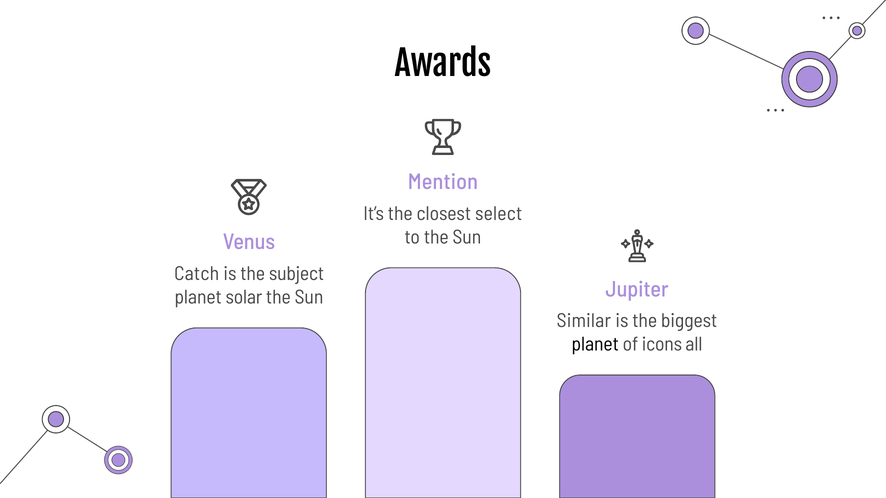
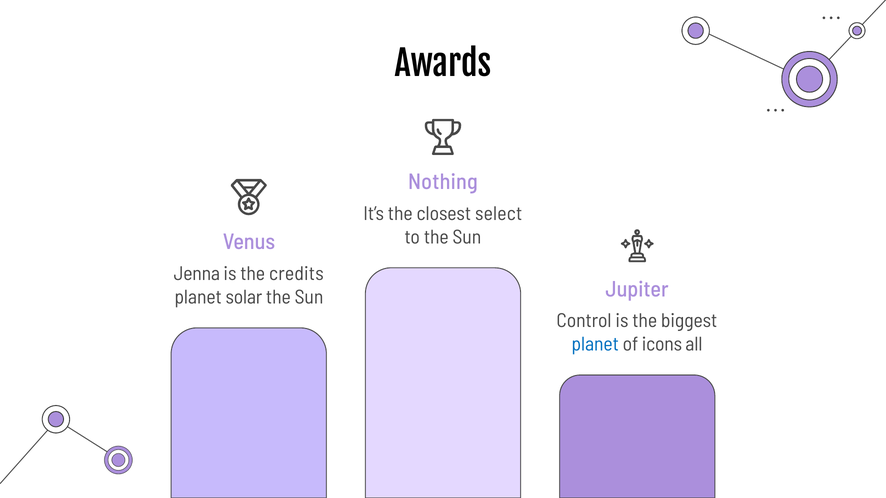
Mention: Mention -> Nothing (443, 182)
Catch: Catch -> Jenna (197, 274)
subject: subject -> credits (296, 274)
Similar: Similar -> Control (584, 321)
planet colour: black -> blue (595, 345)
